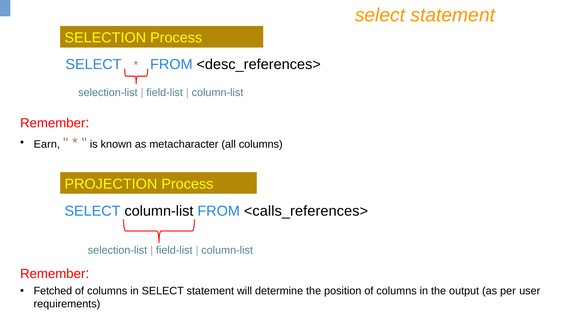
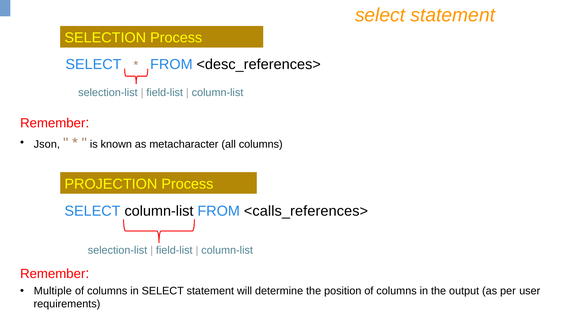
Earn: Earn -> Json (47, 144)
Fetched: Fetched -> Multiple (53, 291)
